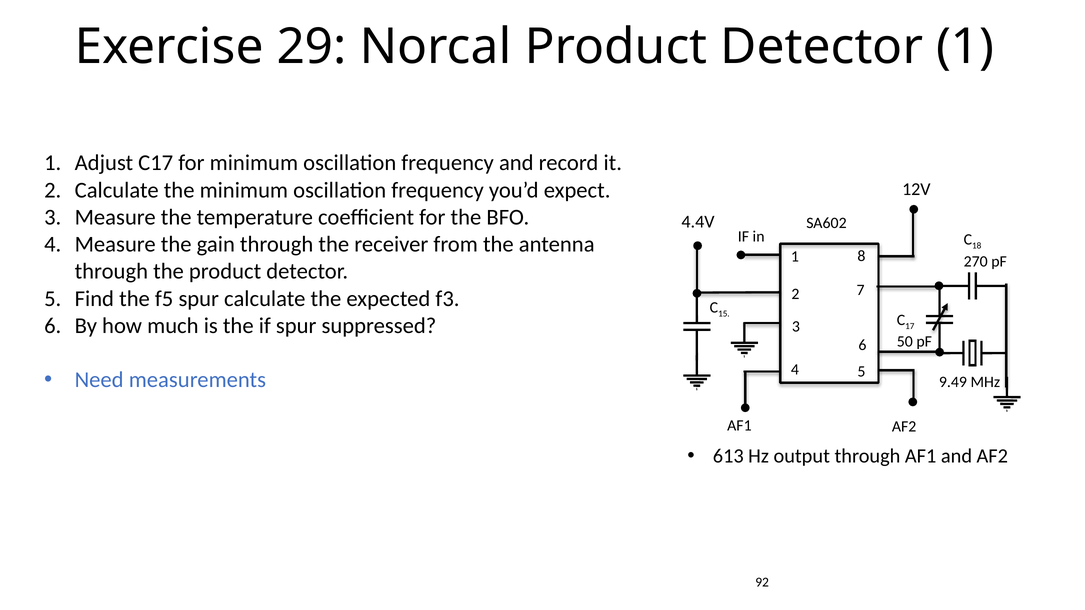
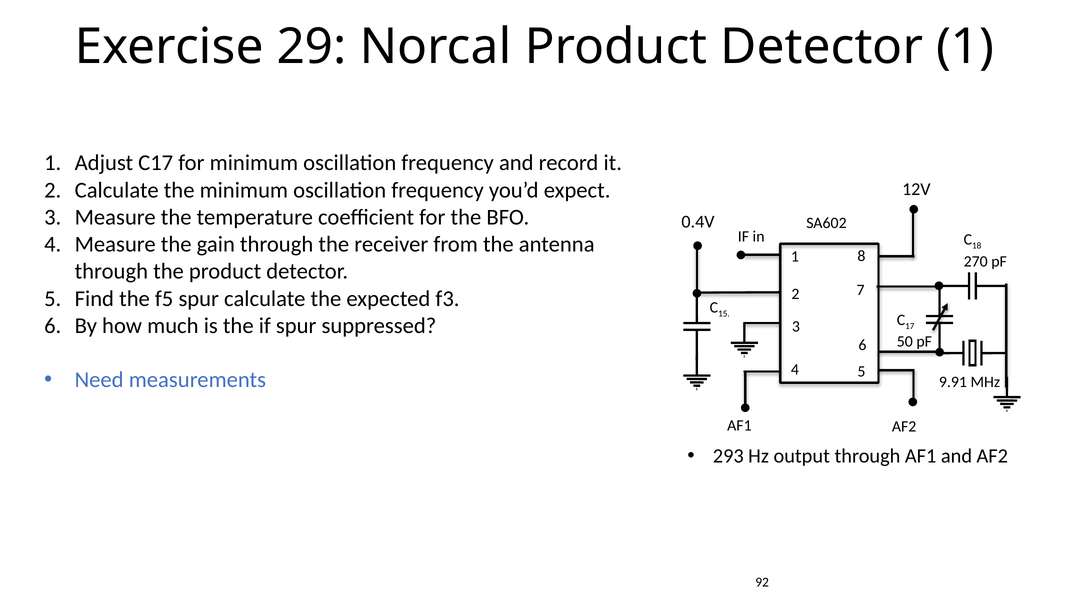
4.4V: 4.4V -> 0.4V (698, 222)
9.49: 9.49 -> 9.91 (953, 382)
613: 613 -> 293 (728, 457)
